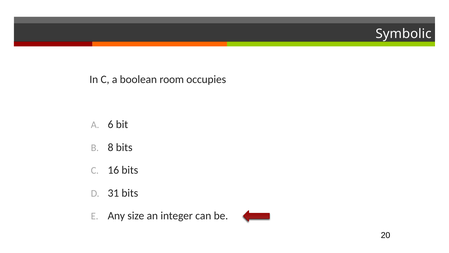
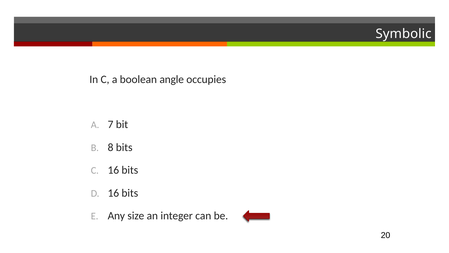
room: room -> angle (172, 79)
6: 6 -> 7 (111, 124)
31: 31 -> 16 (113, 193)
